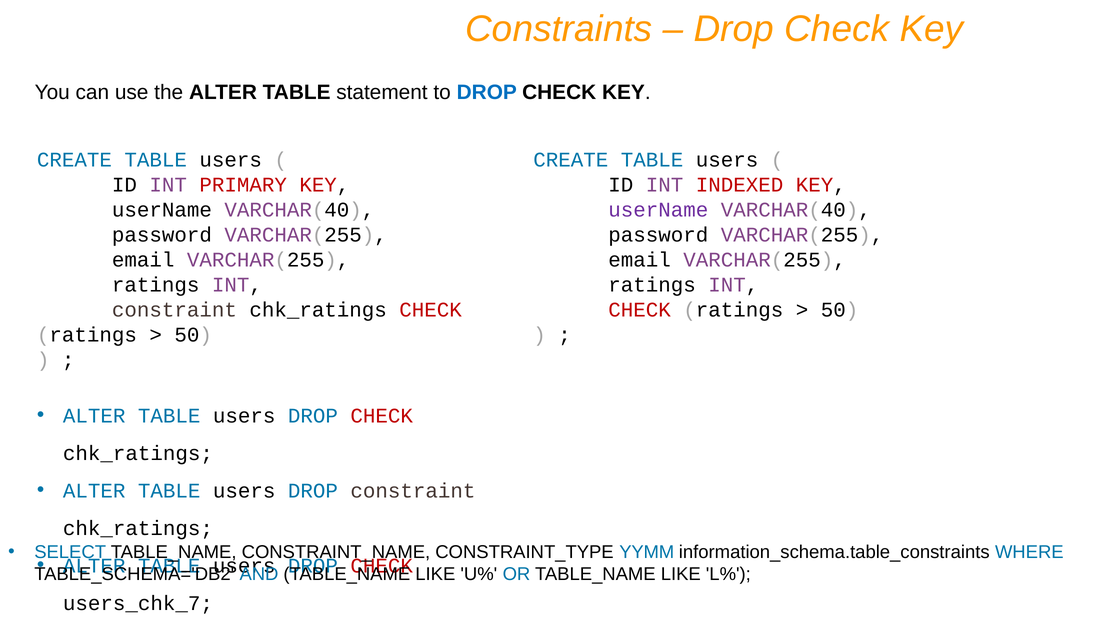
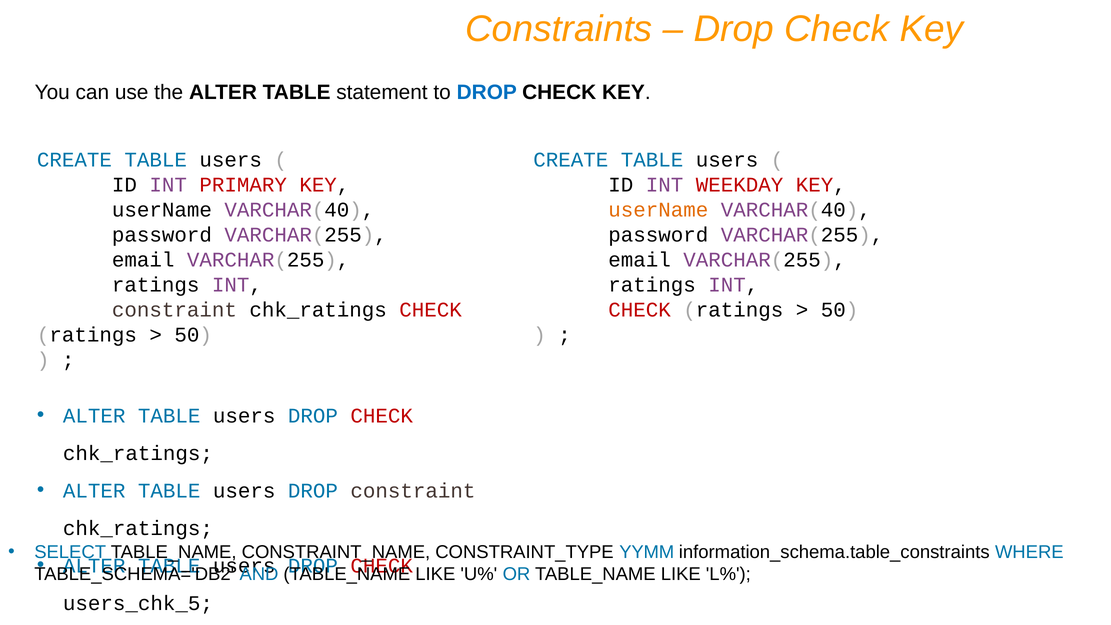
INDEXED: INDEXED -> WEEKDAY (740, 185)
userName colour: purple -> orange (658, 210)
users_chk_7: users_chk_7 -> users_chk_5 (138, 603)
